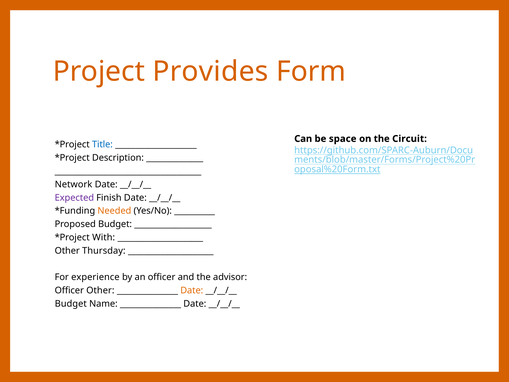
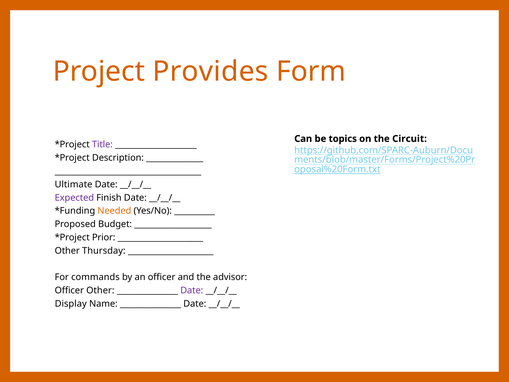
space: space -> topics (343, 139)
Title colour: blue -> purple (102, 145)
Network: Network -> Ultimate (74, 184)
With: With -> Prior (104, 237)
experience: experience -> commands (95, 277)
Date colour: orange -> purple (192, 290)
Budget: Budget -> Display (71, 303)
